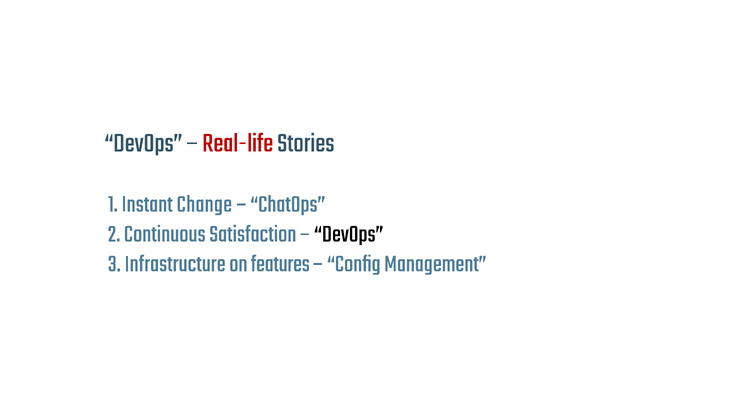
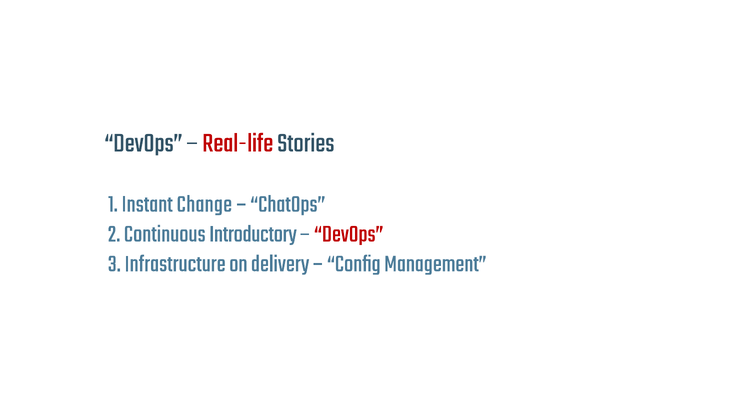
Satisfaction: Satisfaction -> Introductory (253, 233)
DevOps colour: black -> red (349, 233)
features: features -> delivery (280, 263)
